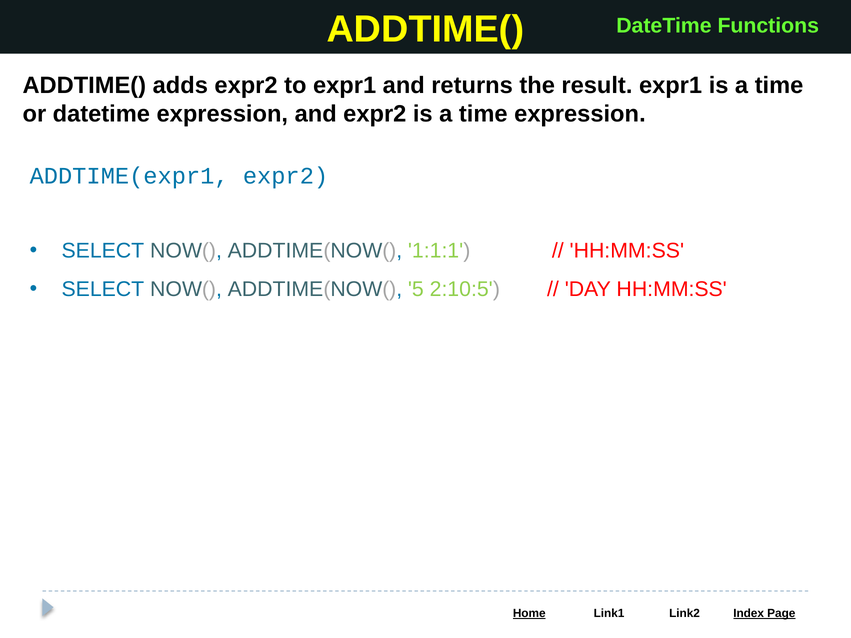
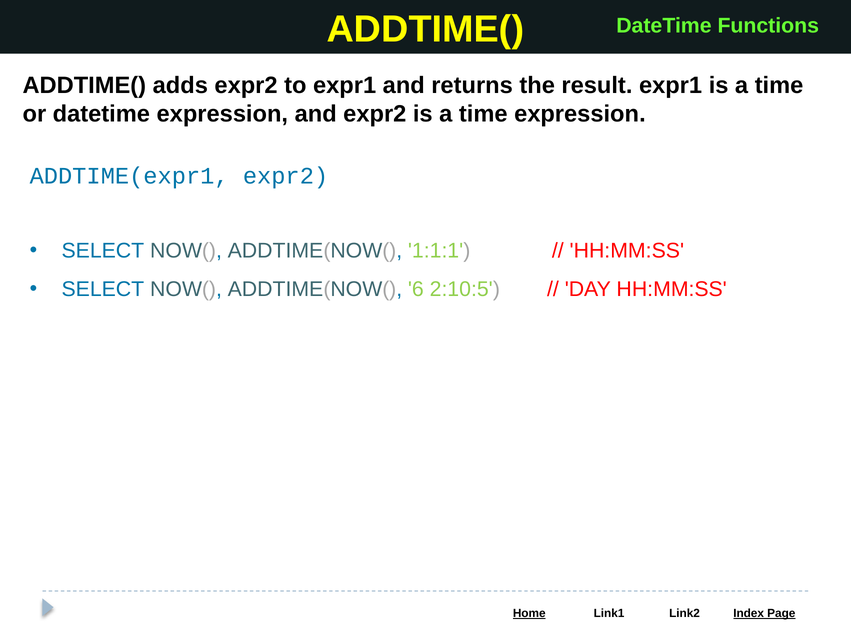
5: 5 -> 6 (416, 289)
